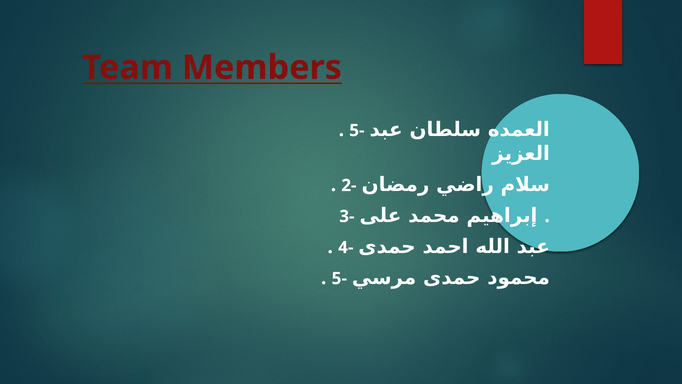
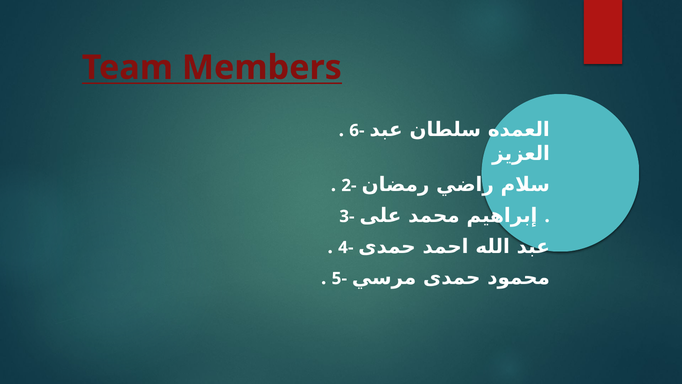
5-: 5- -> 6- (357, 130)
